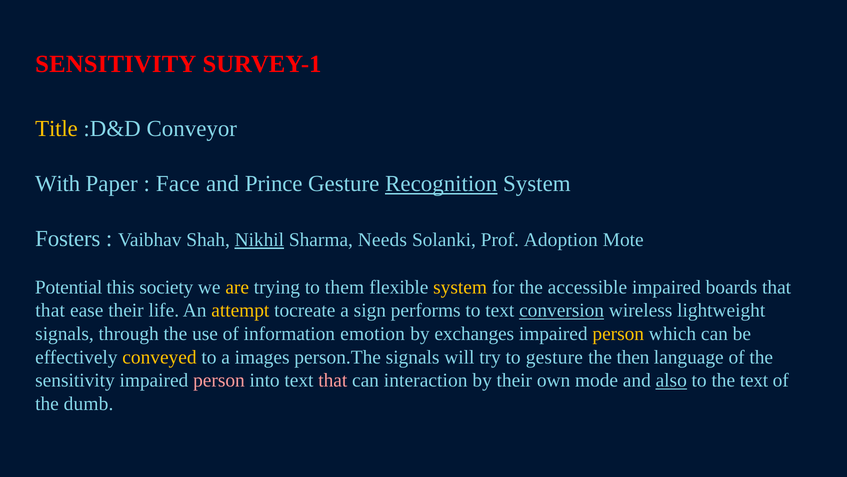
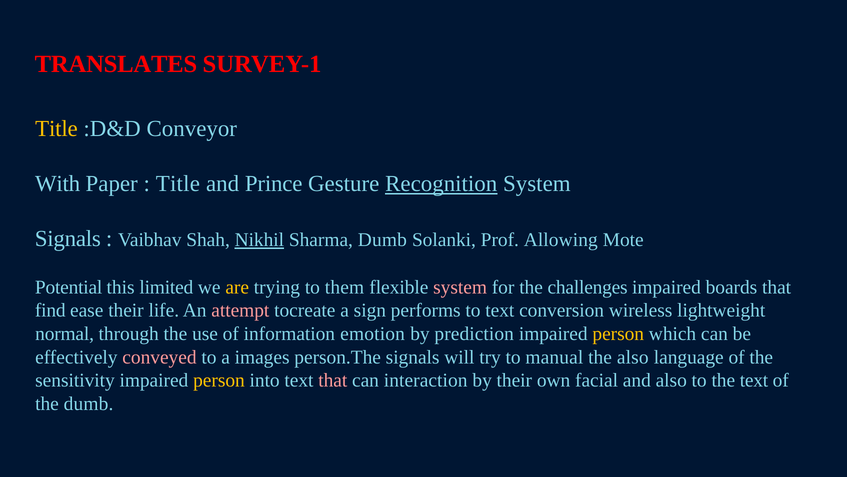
SENSITIVITY: SENSITIVITY -> TRANSLATES (116, 64)
Face: Face -> Title (178, 183)
Fosters: Fosters -> Signals (68, 239)
Sharma Needs: Needs -> Dumb (382, 240)
Adoption: Adoption -> Allowing (561, 240)
society: society -> limited (166, 287)
system colour: yellow -> pink (460, 287)
accessible: accessible -> challenges (588, 287)
that: that -> find (50, 310)
attempt colour: yellow -> pink (240, 310)
conversion underline: present -> none (562, 310)
signals: signals -> normal (65, 334)
exchanges: exchanges -> prediction (474, 334)
conveyed colour: yellow -> pink (159, 357)
to gesture: gesture -> manual (554, 357)
the then: then -> also (633, 357)
person colour: pink -> yellow (219, 380)
mode: mode -> facial (597, 380)
also underline: present -> none (671, 380)
